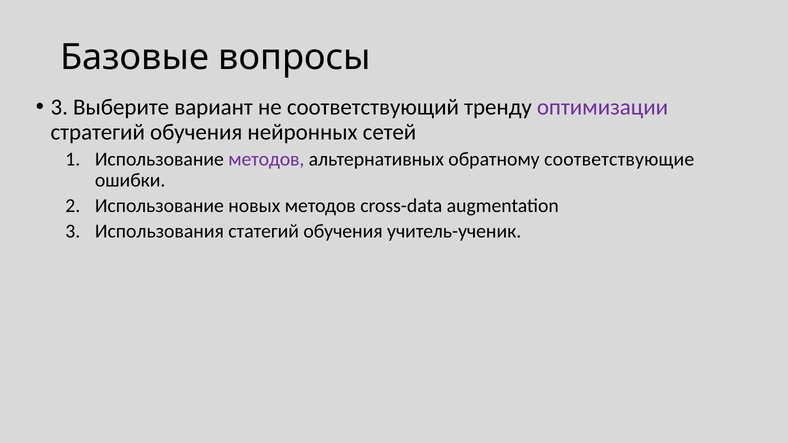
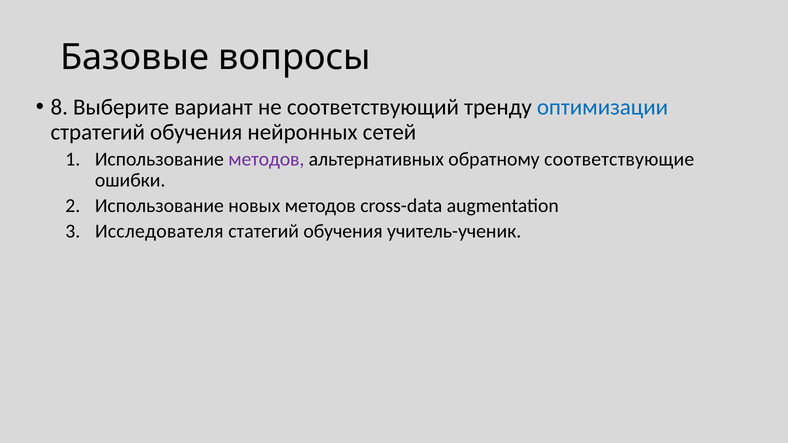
3: 3 -> 8 (59, 107)
оптимизации colour: purple -> blue (602, 107)
Использования: Использования -> Исследователя (159, 231)
